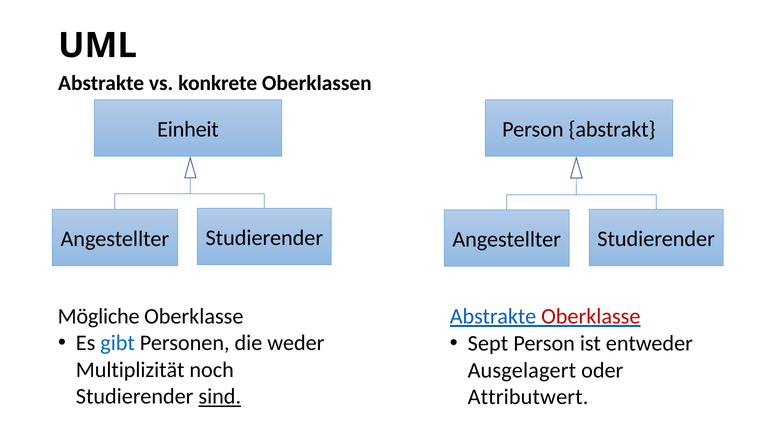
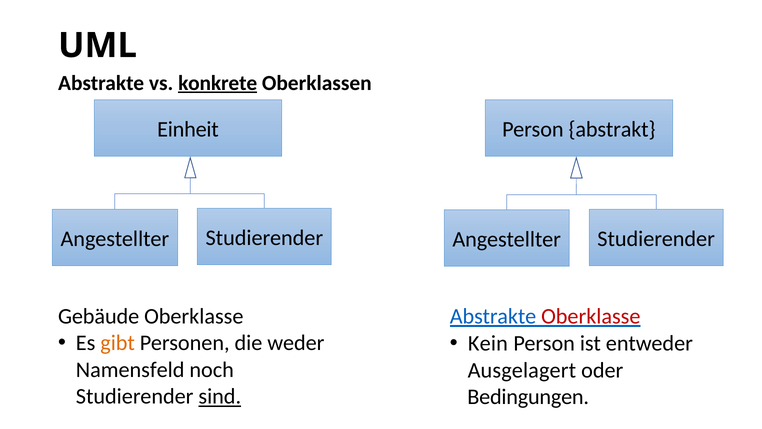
konkrete underline: none -> present (218, 83)
Mögliche: Mögliche -> Gebäude (99, 316)
gibt colour: blue -> orange (118, 343)
Sept: Sept -> Kein (488, 343)
Multiplizität: Multiplizität -> Namensfeld (130, 369)
Attributwert: Attributwert -> Bedingungen (528, 397)
